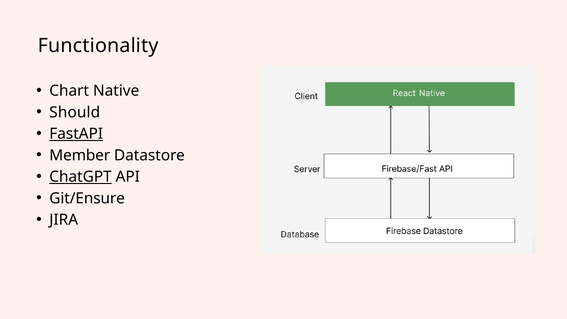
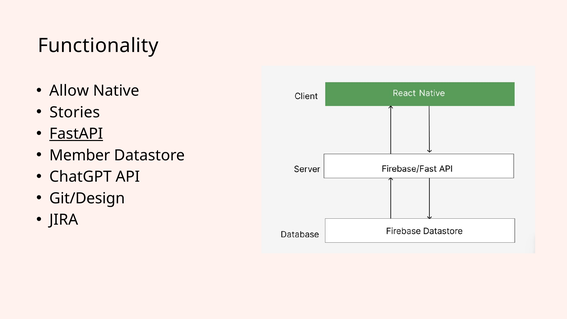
Chart: Chart -> Allow (69, 91)
Should: Should -> Stories (75, 112)
ChatGPT underline: present -> none (81, 177)
Git/Ensure: Git/Ensure -> Git/Design (87, 198)
